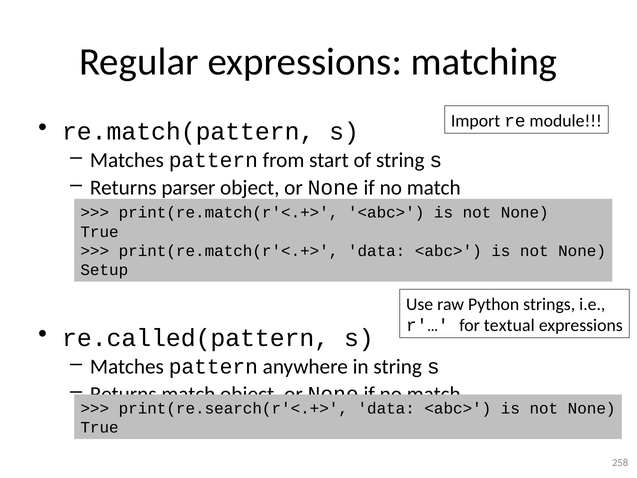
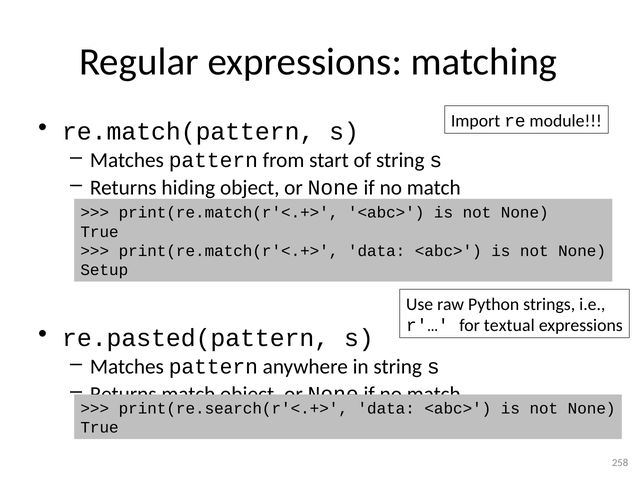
parser: parser -> hiding (188, 188)
re.called(pattern: re.called(pattern -> re.pasted(pattern (196, 338)
